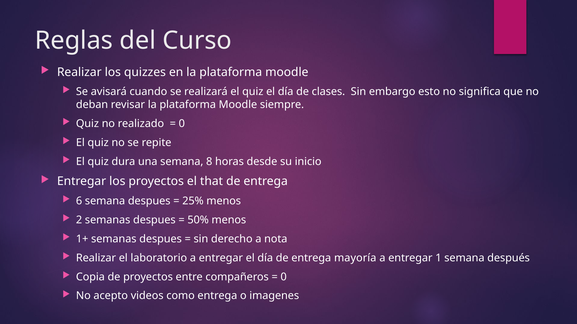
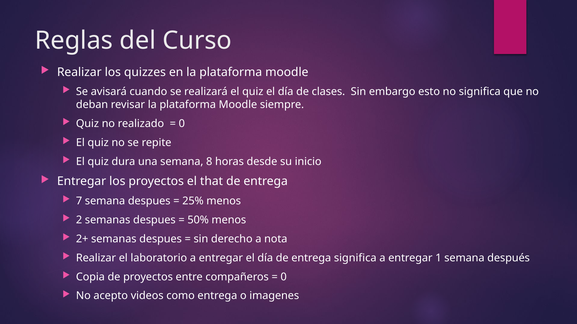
6: 6 -> 7 (79, 201)
1+: 1+ -> 2+ (82, 239)
entrega mayoría: mayoría -> significa (355, 258)
